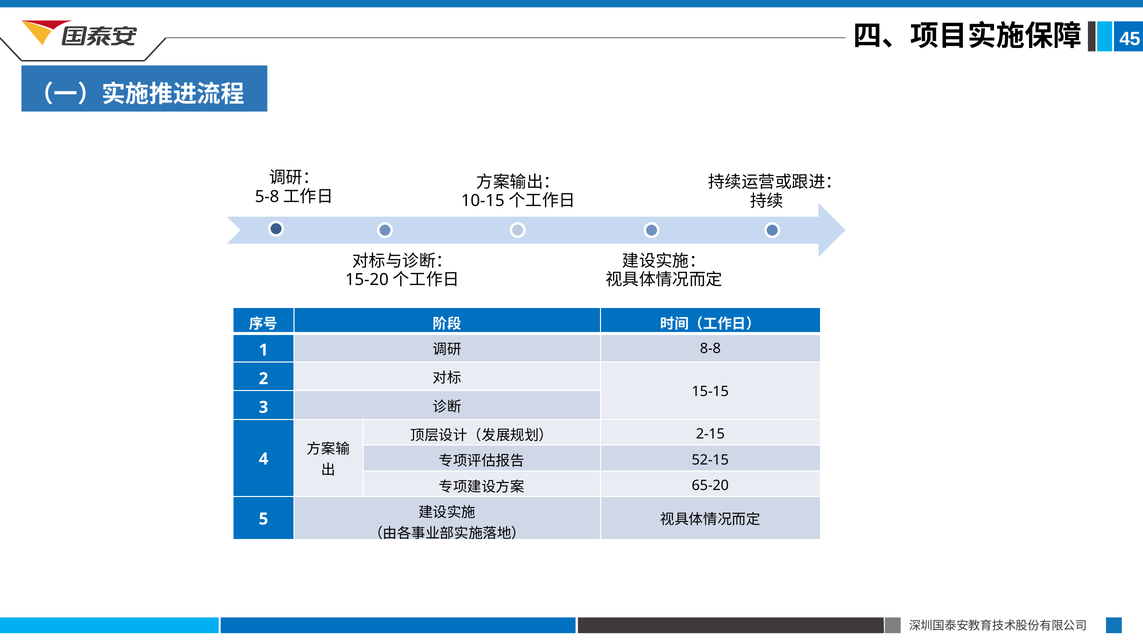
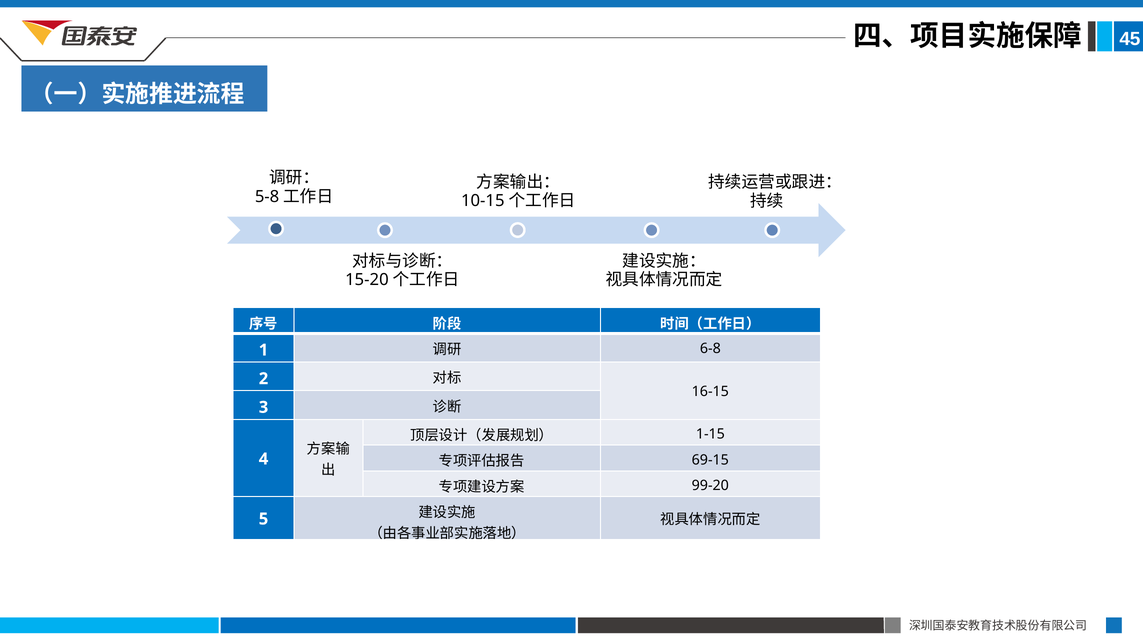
8-8: 8-8 -> 6-8 (710, 349)
15-15: 15-15 -> 16-15 (710, 392)
2-15: 2-15 -> 1-15 (710, 434)
52-15: 52-15 -> 69-15 (710, 460)
65-20: 65-20 -> 99-20 (710, 486)
